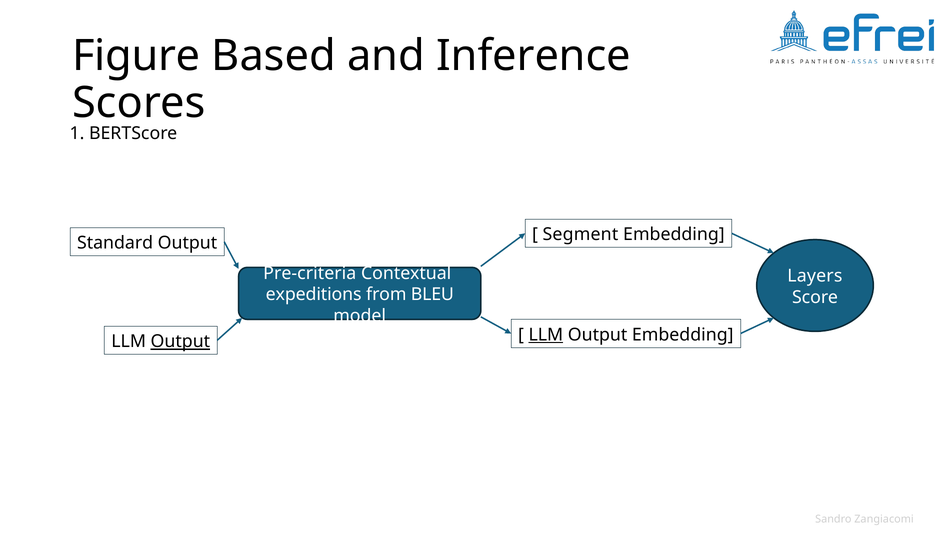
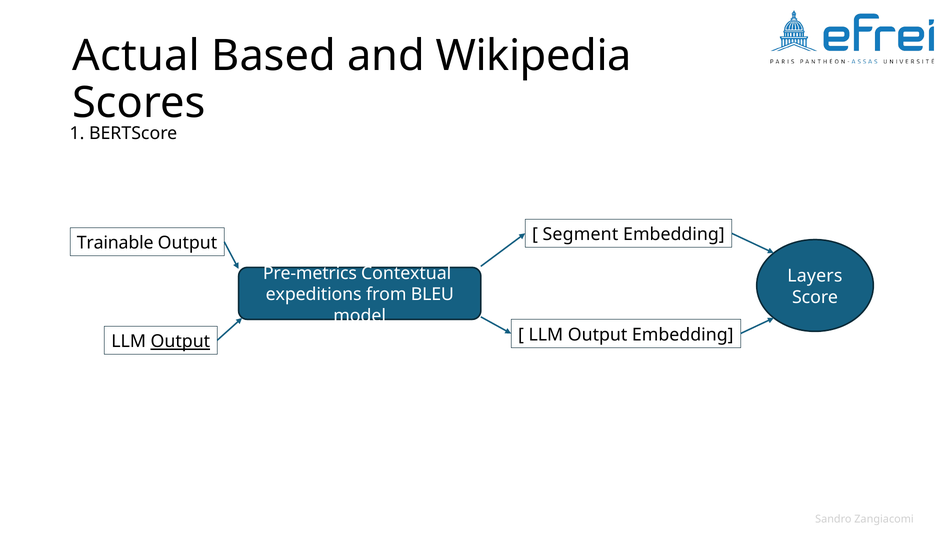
Figure: Figure -> Actual (136, 56)
Inference: Inference -> Wikipedia (534, 56)
Standard: Standard -> Trainable (115, 243)
Pre-criteria: Pre-criteria -> Pre-metrics (310, 273)
LLM underline: present -> none (546, 335)
